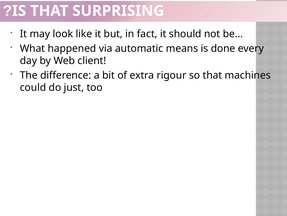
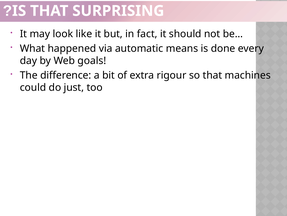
client: client -> goals (92, 60)
